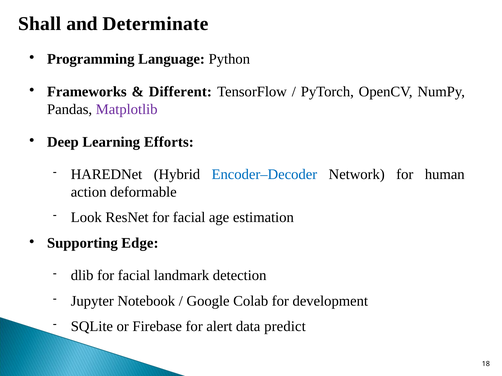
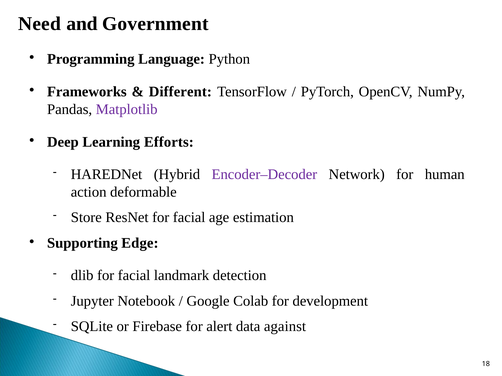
Shall: Shall -> Need (40, 24)
Determinate: Determinate -> Government (155, 24)
Encoder–Decoder colour: blue -> purple (264, 175)
Look: Look -> Store (86, 218)
predict: predict -> against (285, 327)
